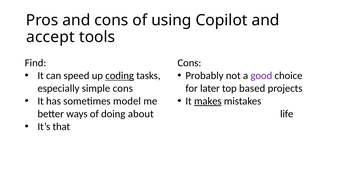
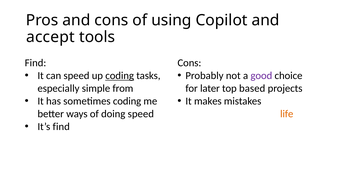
simple cons: cons -> from (123, 89)
sometimes model: model -> coding (127, 101)
makes underline: present -> none (208, 101)
life colour: black -> orange (287, 114)
doing about: about -> speed (141, 114)
It’s that: that -> find (61, 127)
